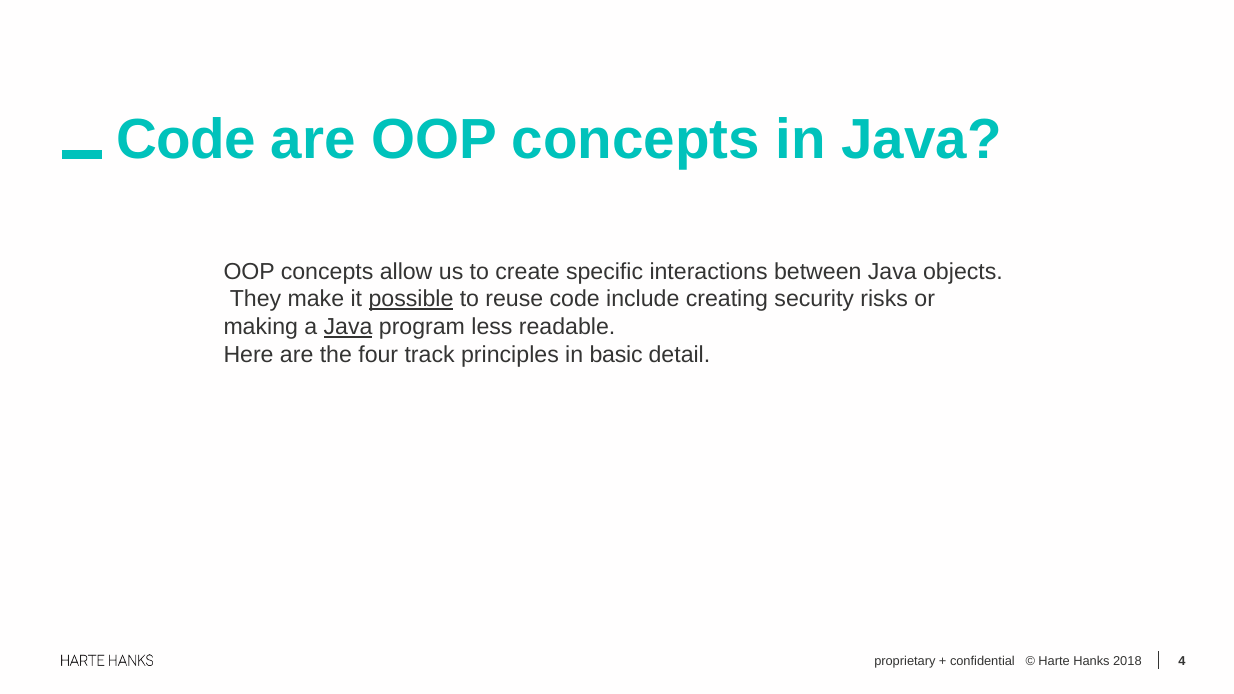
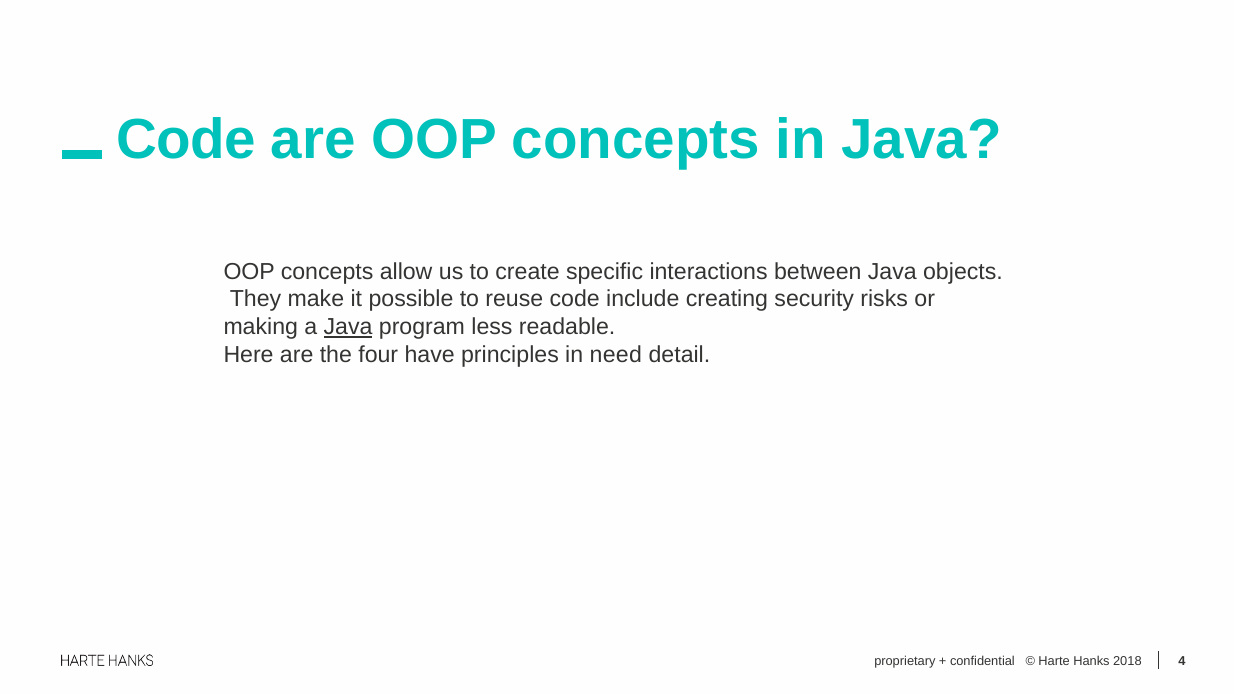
possible underline: present -> none (411, 299)
track: track -> have (430, 355)
basic: basic -> need (616, 355)
